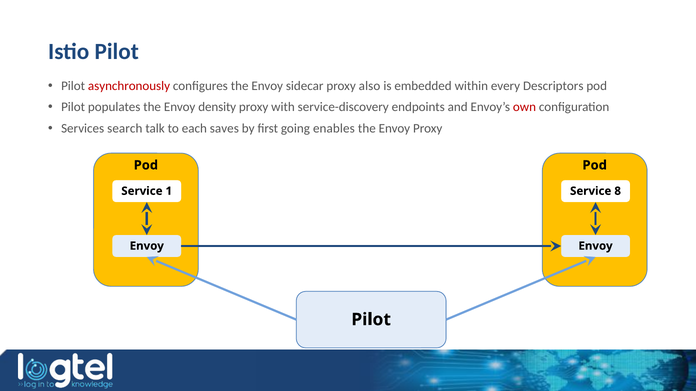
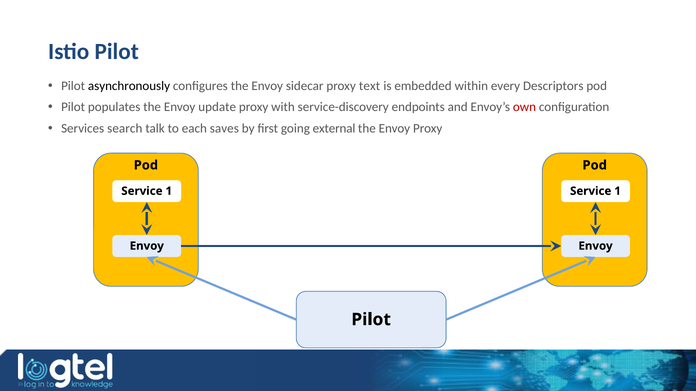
asynchronously colour: red -> black (129, 86)
also: also -> text (370, 86)
density: density -> update (217, 107)
enables: enables -> external (334, 129)
8: 8 -> 1 (618, 191)
